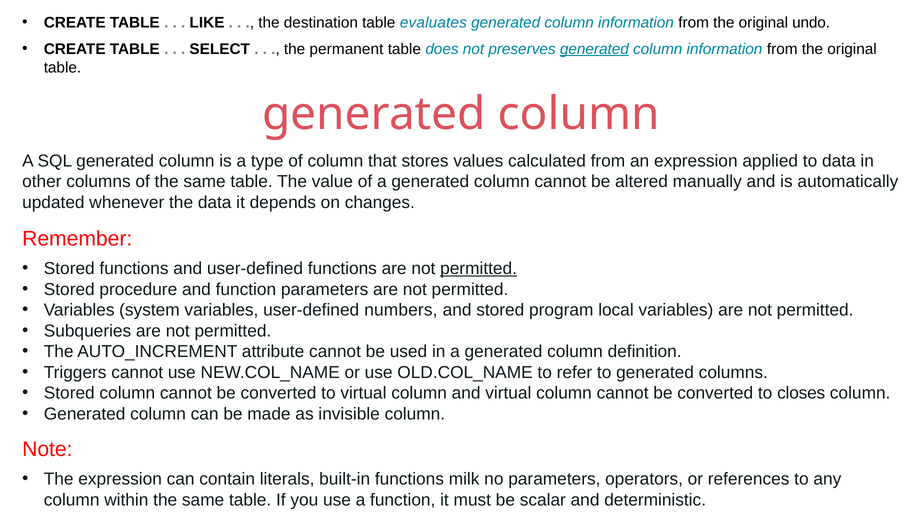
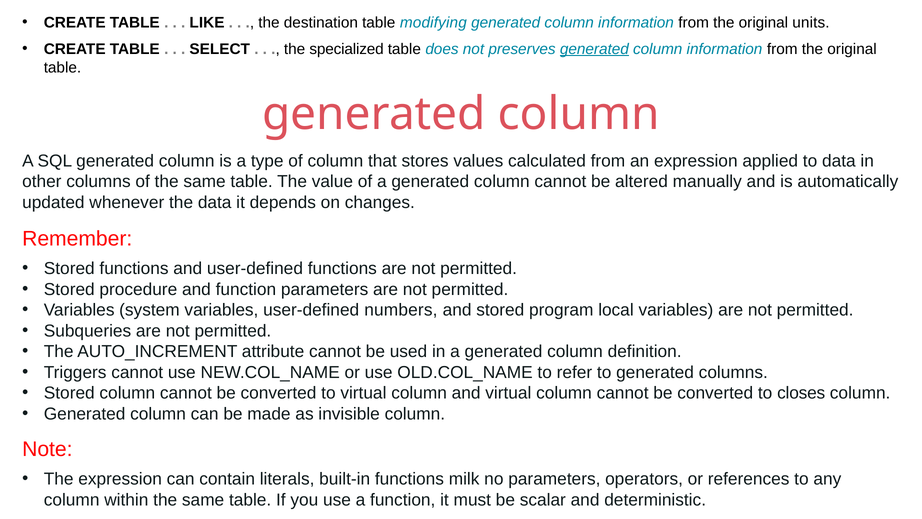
evaluates: evaluates -> modifying (433, 23)
undo: undo -> units (811, 23)
permanent: permanent -> specialized (347, 49)
permitted underline: present -> none (479, 268)
